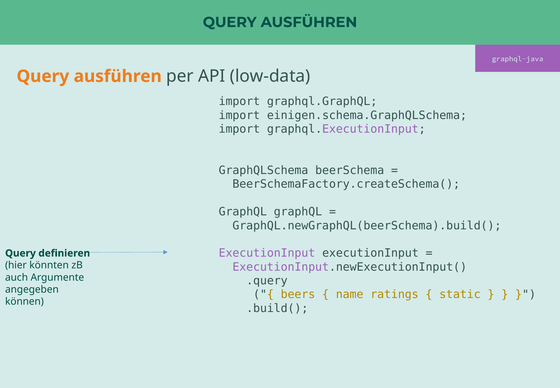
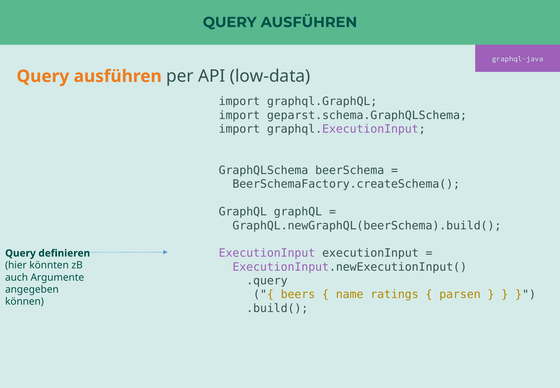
einigen.schema.GraphQLSchema: einigen.schema.GraphQLSchema -> geparst.schema.GraphQLSchema (367, 115)
static: static -> parsen (460, 294)
